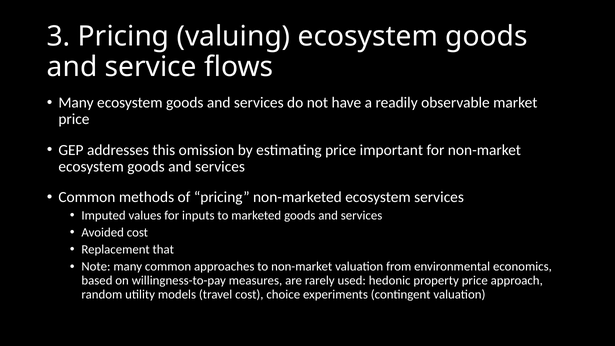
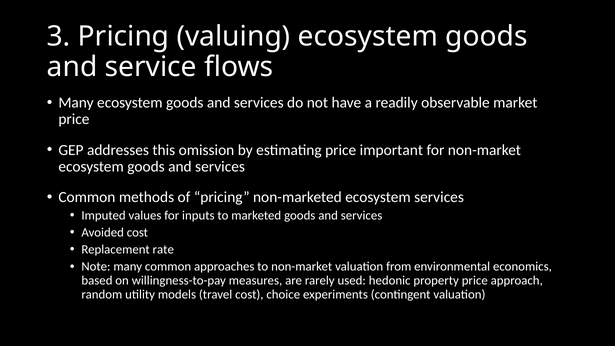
that: that -> rate (163, 250)
